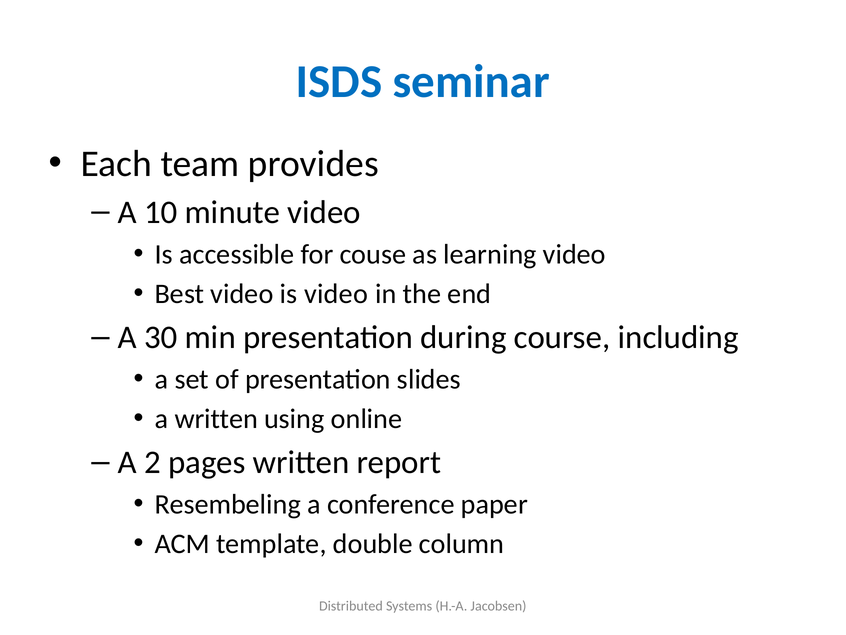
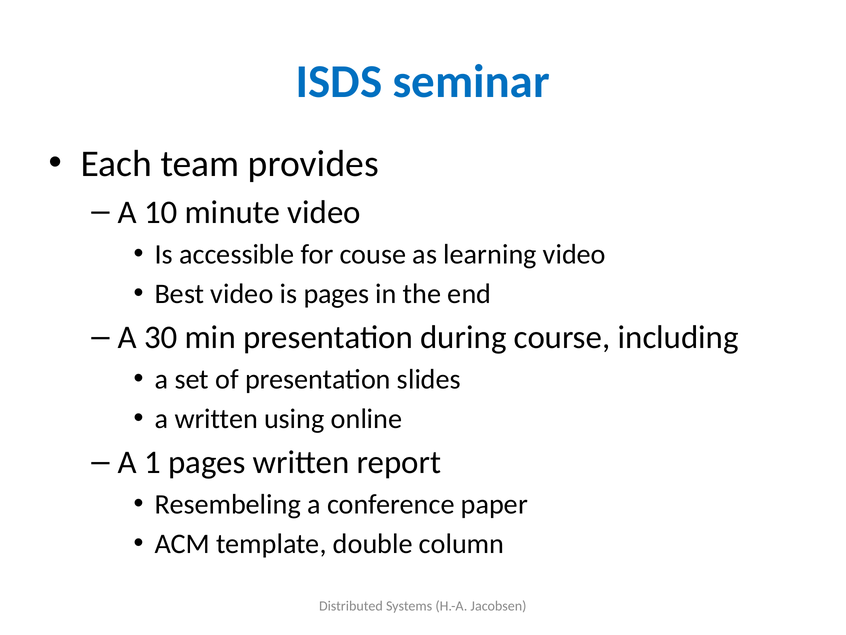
is video: video -> pages (336, 294)
2: 2 -> 1 (152, 462)
